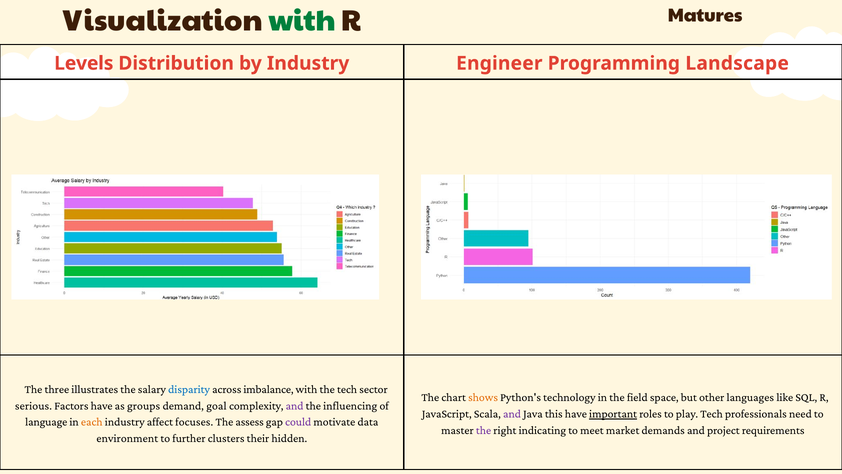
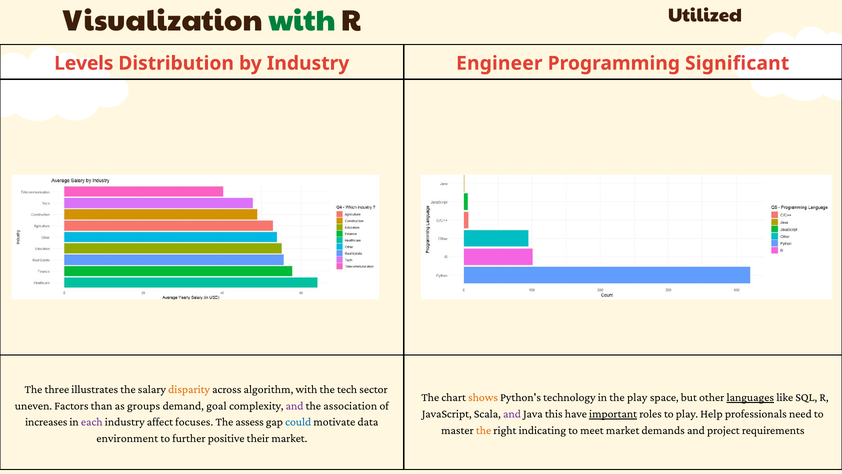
Matures: Matures -> Utilized (705, 16)
Landscape: Landscape -> Significant (737, 63)
disparity colour: blue -> orange (189, 389)
imbalance: imbalance -> algorithm (268, 389)
the field: field -> play (637, 397)
languages underline: none -> present (750, 397)
serious: serious -> uneven (33, 405)
Factors have: have -> than (102, 405)
influencing: influencing -> association (350, 405)
play Tech: Tech -> Help (711, 414)
language: language -> increases (46, 422)
each colour: orange -> purple (92, 422)
could colour: purple -> blue (298, 422)
the colour: purple -> orange (484, 430)
clusters: clusters -> positive (226, 438)
their hidden: hidden -> market (289, 438)
